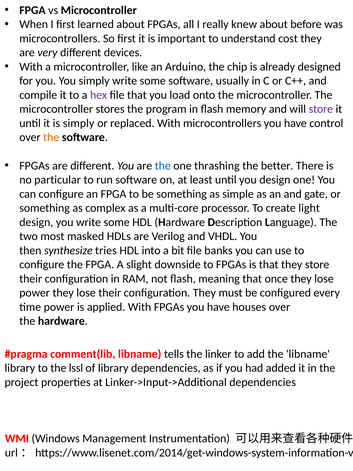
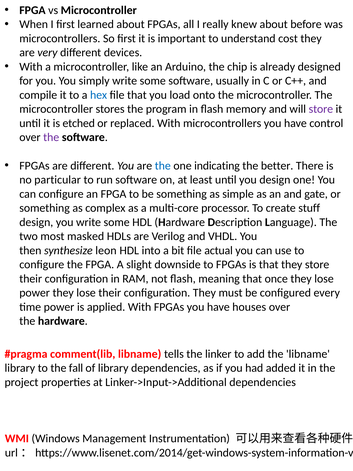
hex colour: purple -> blue (99, 95)
is simply: simply -> etched (79, 123)
the colour: orange -> purple (51, 137)
thrashing: thrashing -> indicating (217, 166)
light: light -> stuff (309, 208)
tries: tries -> leon (106, 250)
banks: banks -> actual (219, 250)
lssl: lssl -> fall (76, 368)
